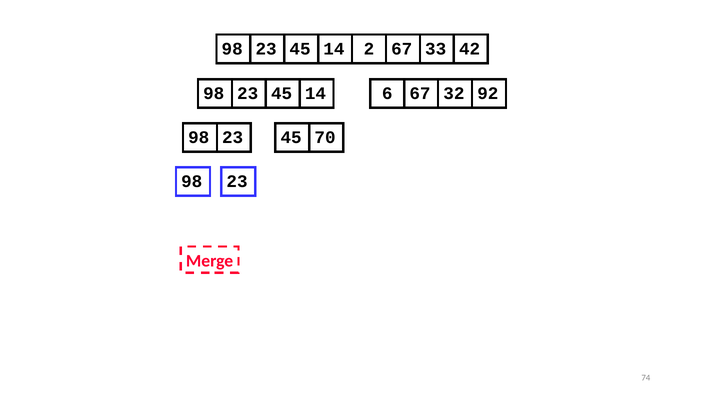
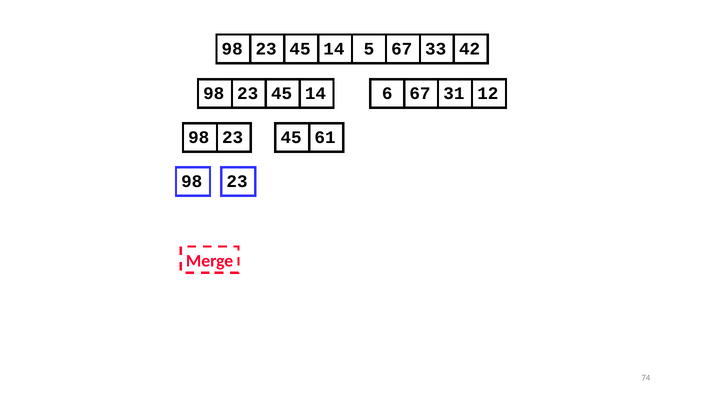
2: 2 -> 5 (369, 49)
32: 32 -> 31 (454, 94)
92: 92 -> 12 (488, 94)
70: 70 -> 61 (325, 138)
